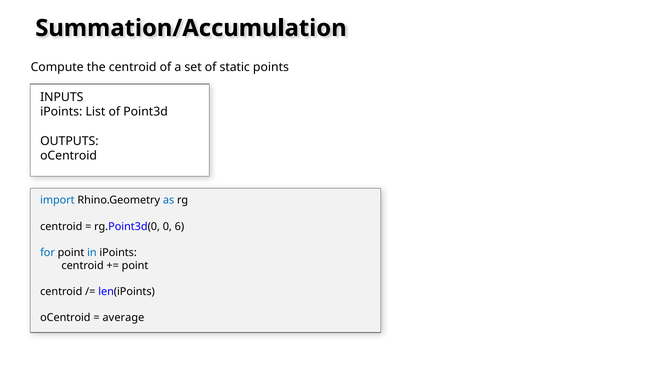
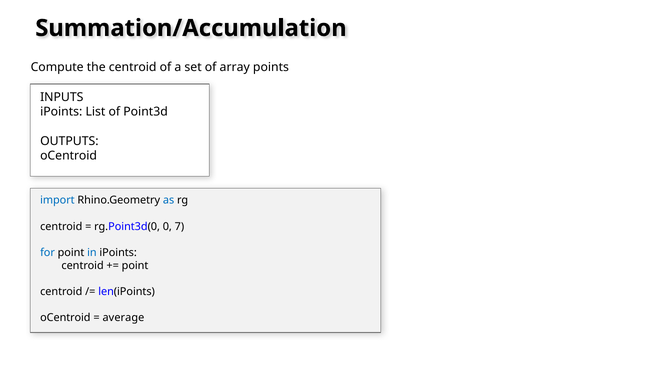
static: static -> array (235, 67)
6: 6 -> 7 (179, 227)
